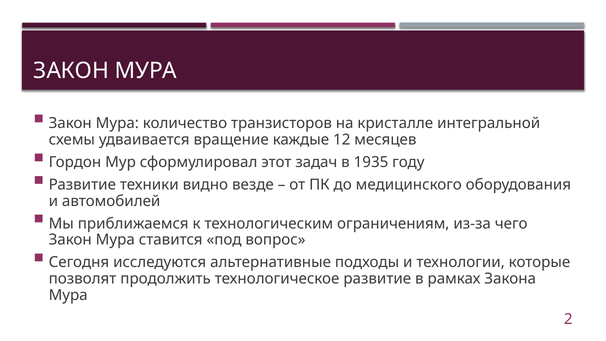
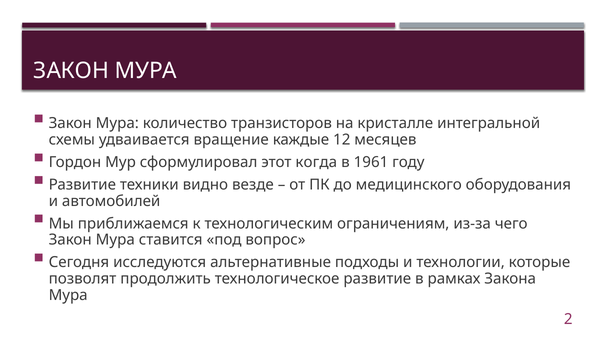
задач: задач -> когда (316, 162)
1935: 1935 -> 1961 (371, 162)
